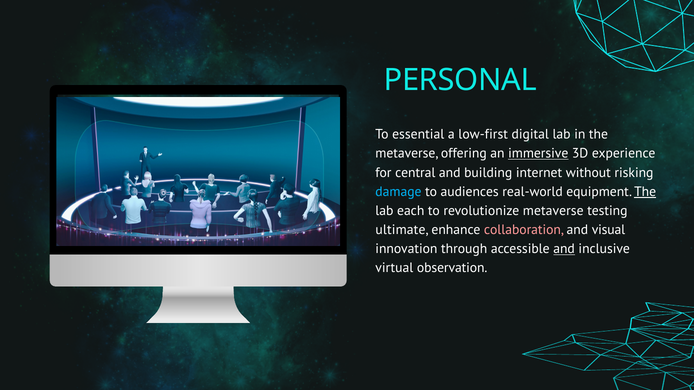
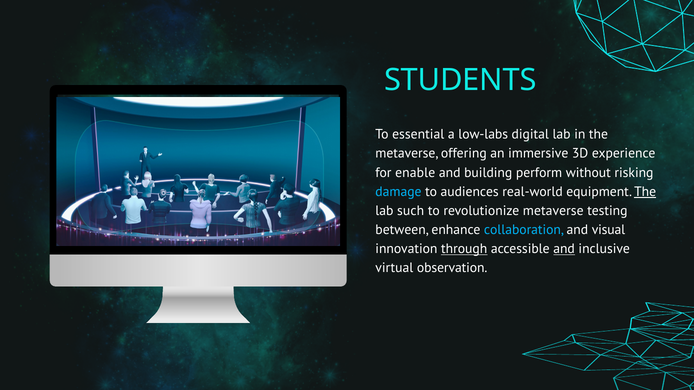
PERSONAL: PERSONAL -> STUDENTS (460, 80)
low-first: low-first -> low-labs (483, 134)
immersive underline: present -> none (538, 154)
central: central -> enable (415, 173)
internet: internet -> perform (539, 173)
each: each -> such (411, 211)
ultimate: ultimate -> between (402, 230)
collaboration colour: pink -> light blue (524, 230)
through underline: none -> present (464, 249)
